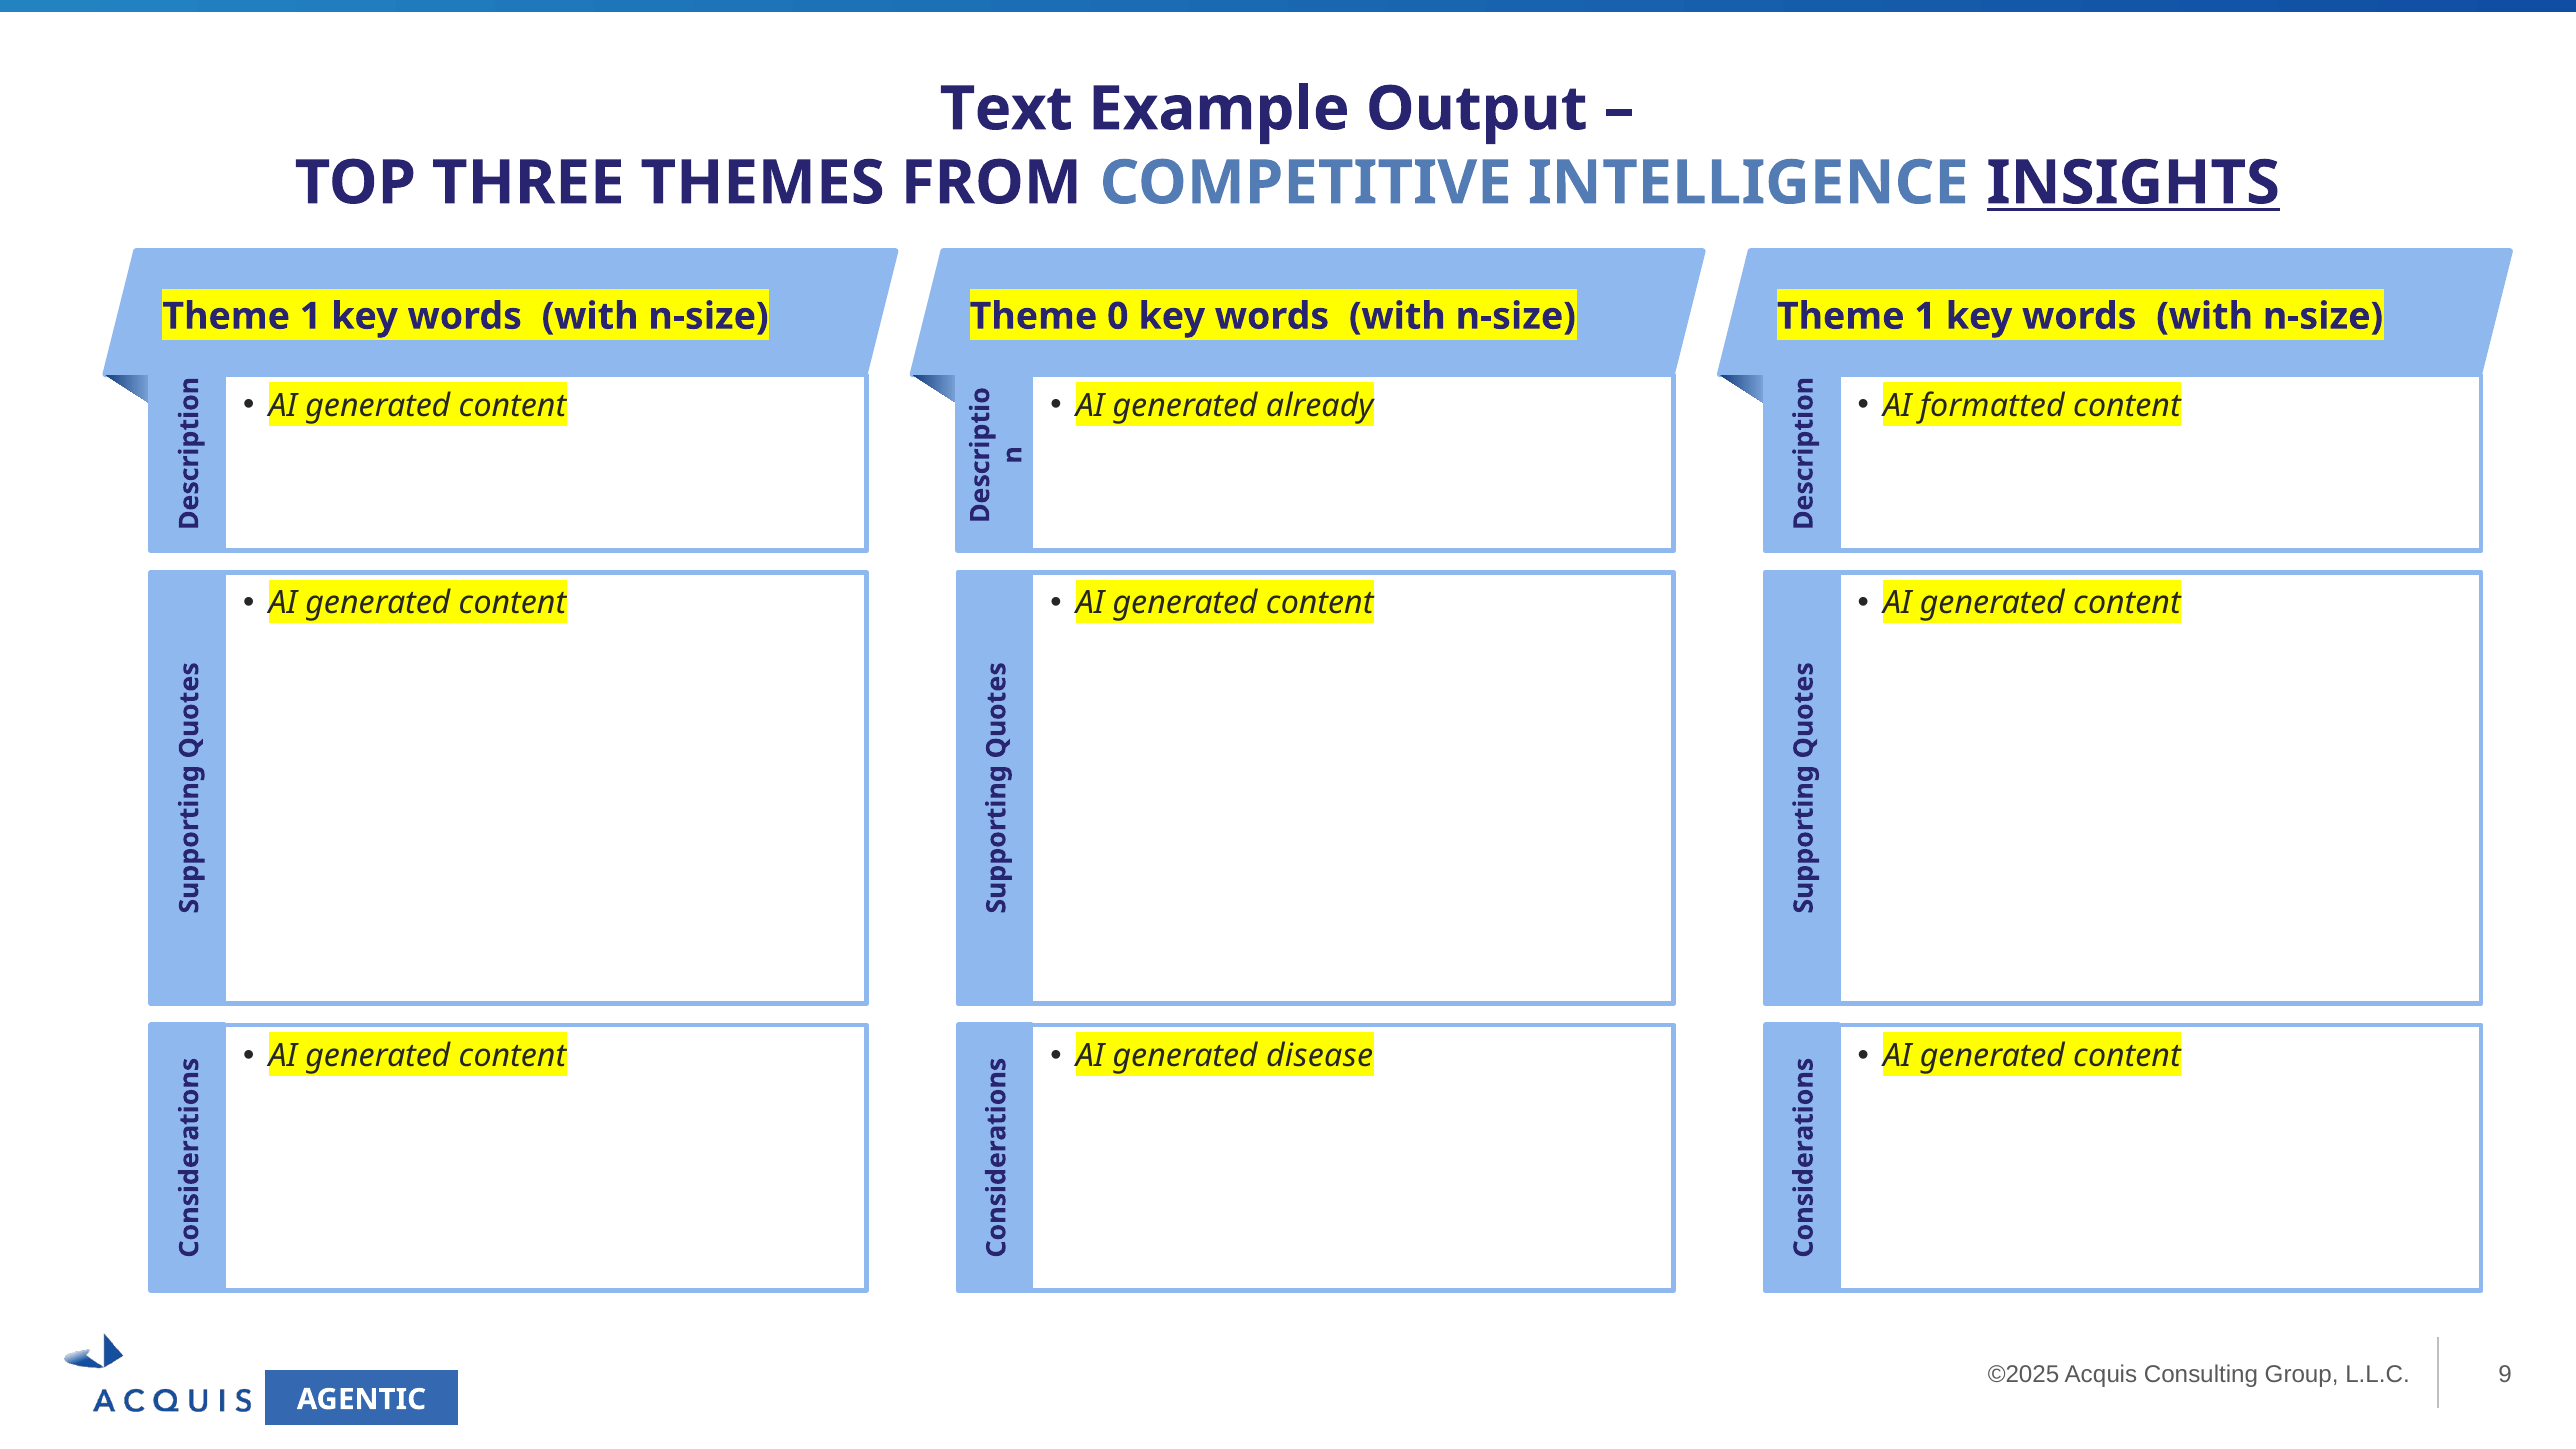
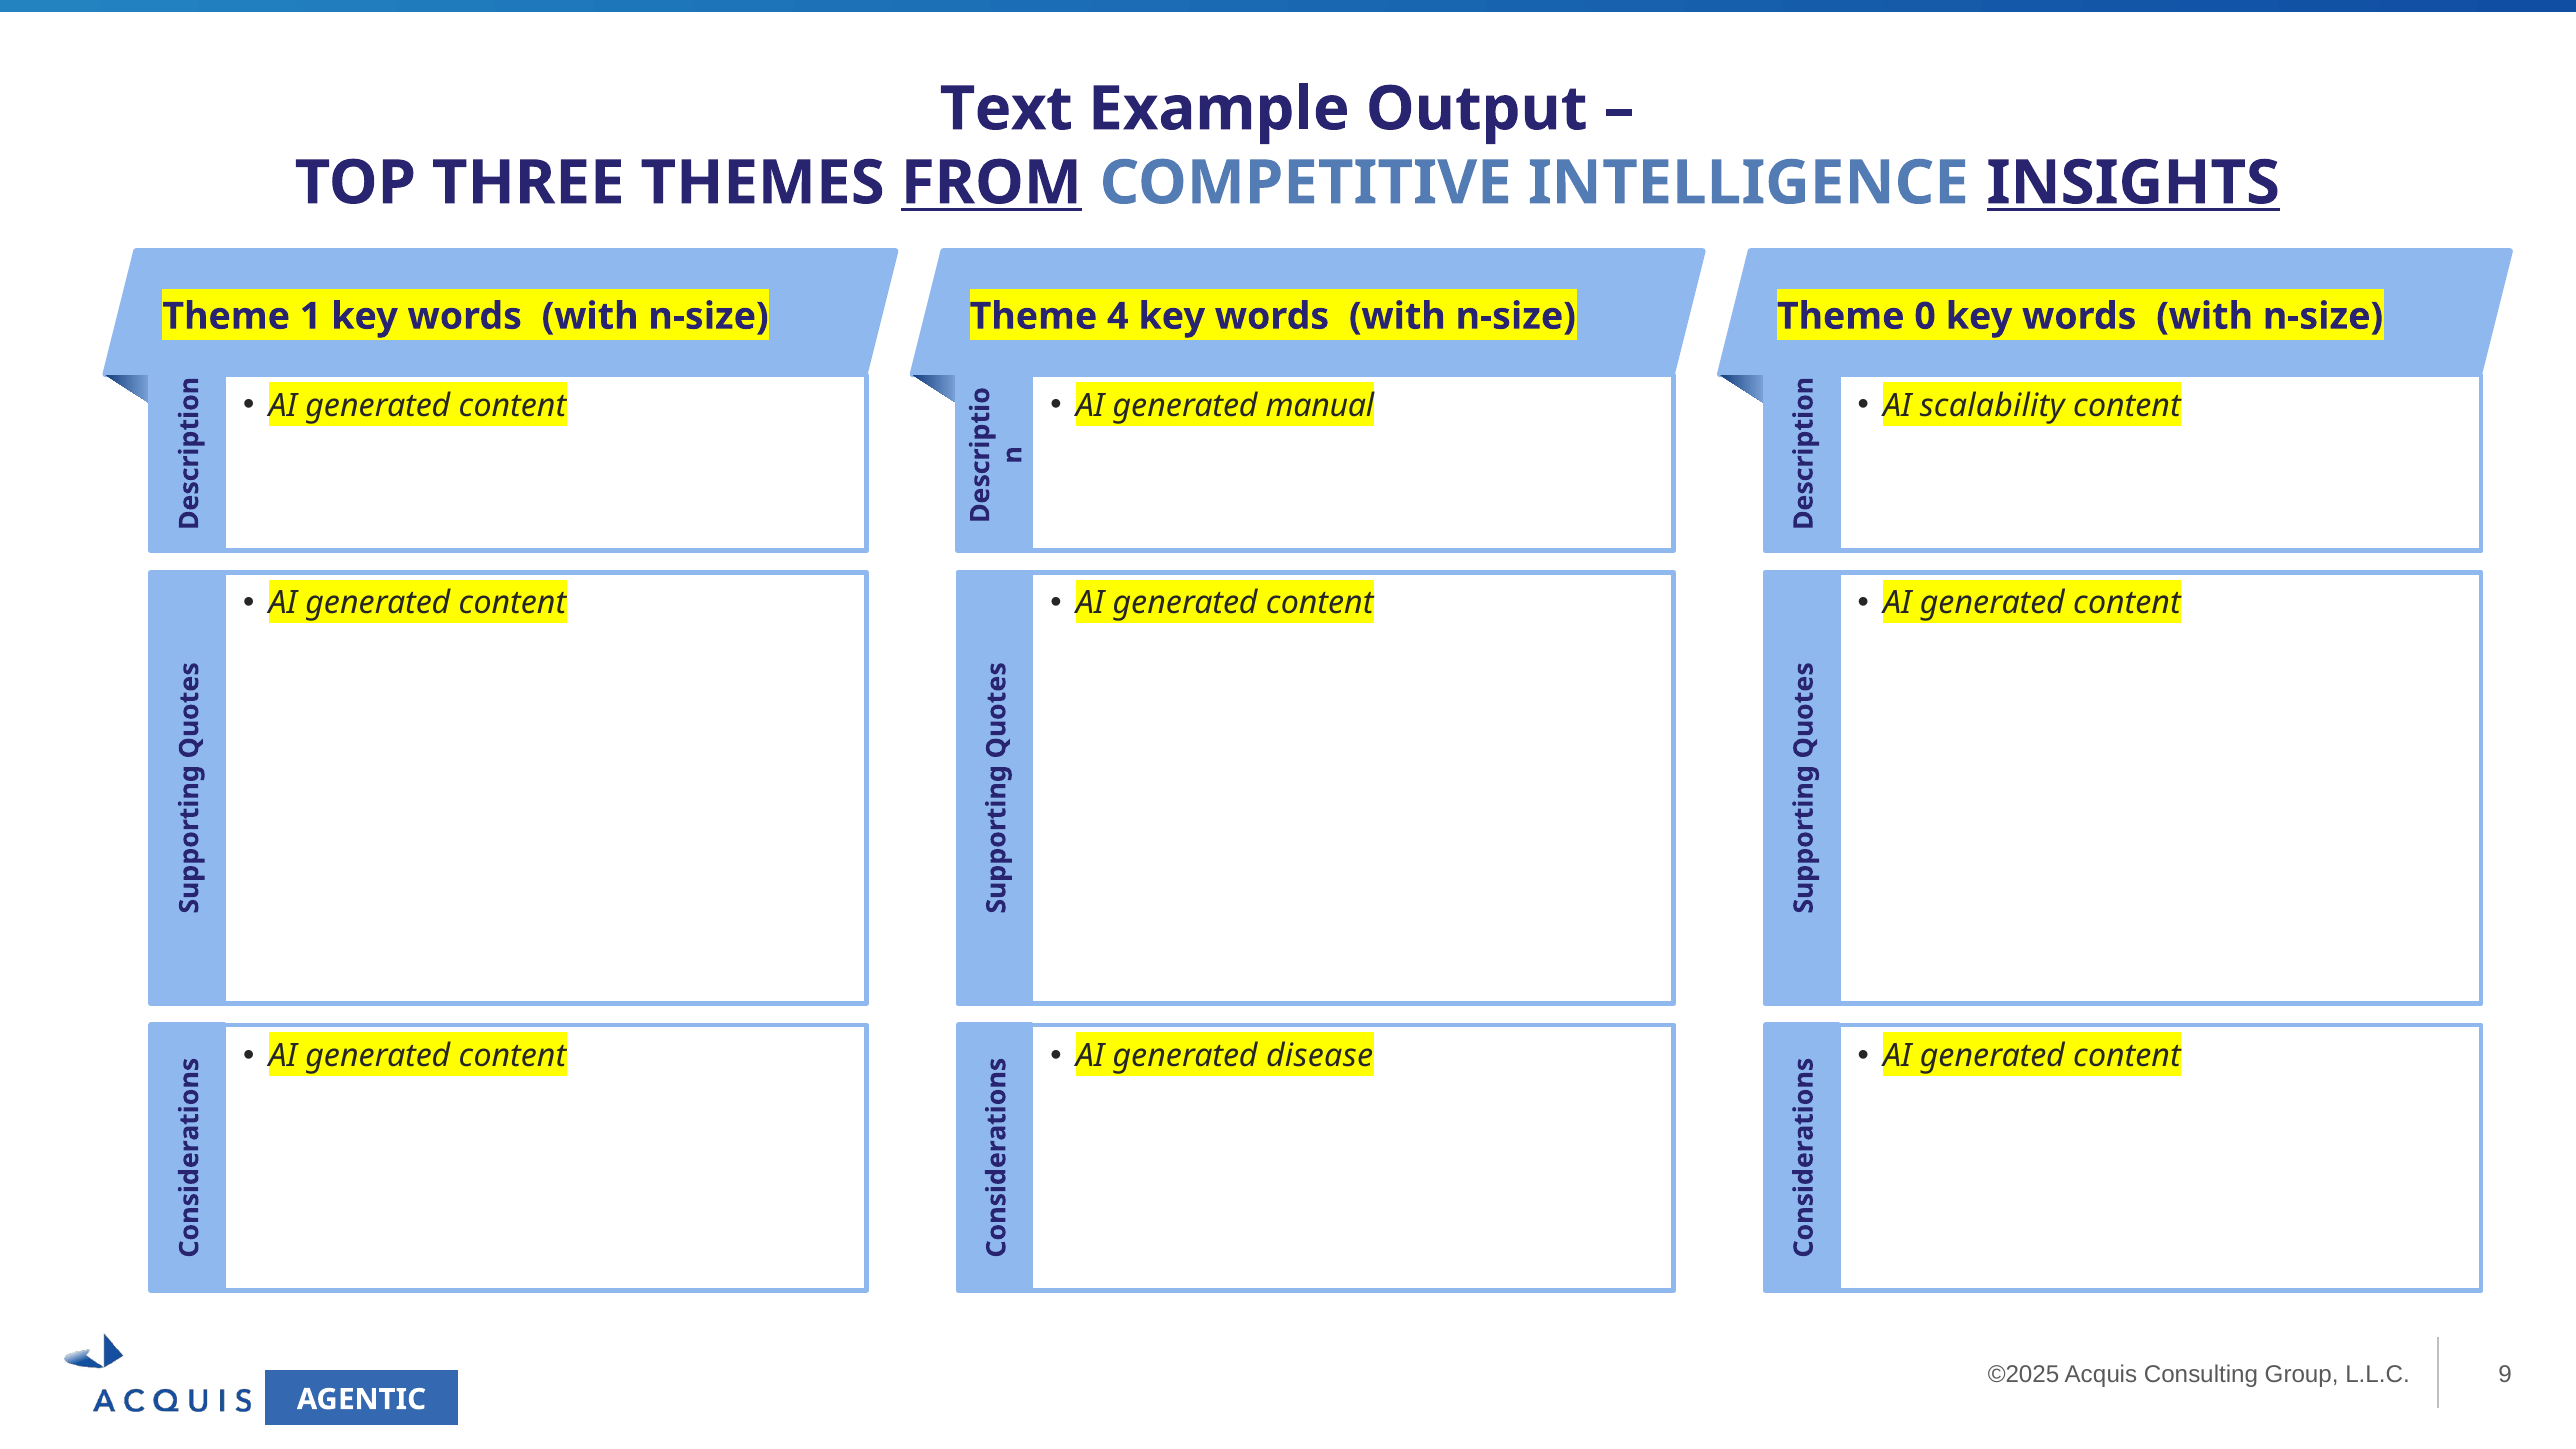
FROM underline: none -> present (991, 183)
0: 0 -> 4 (1118, 316)
1: 1 -> 0 (1925, 316)
already: already -> manual (1320, 406)
formatted: formatted -> scalability (1992, 406)
